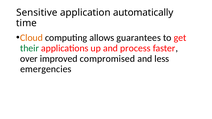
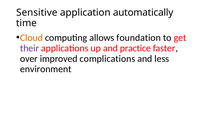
guarantees: guarantees -> foundation (139, 38)
their colour: green -> purple (30, 48)
process: process -> practice (135, 48)
compromised: compromised -> complications (107, 59)
emergencies: emergencies -> environment (46, 69)
